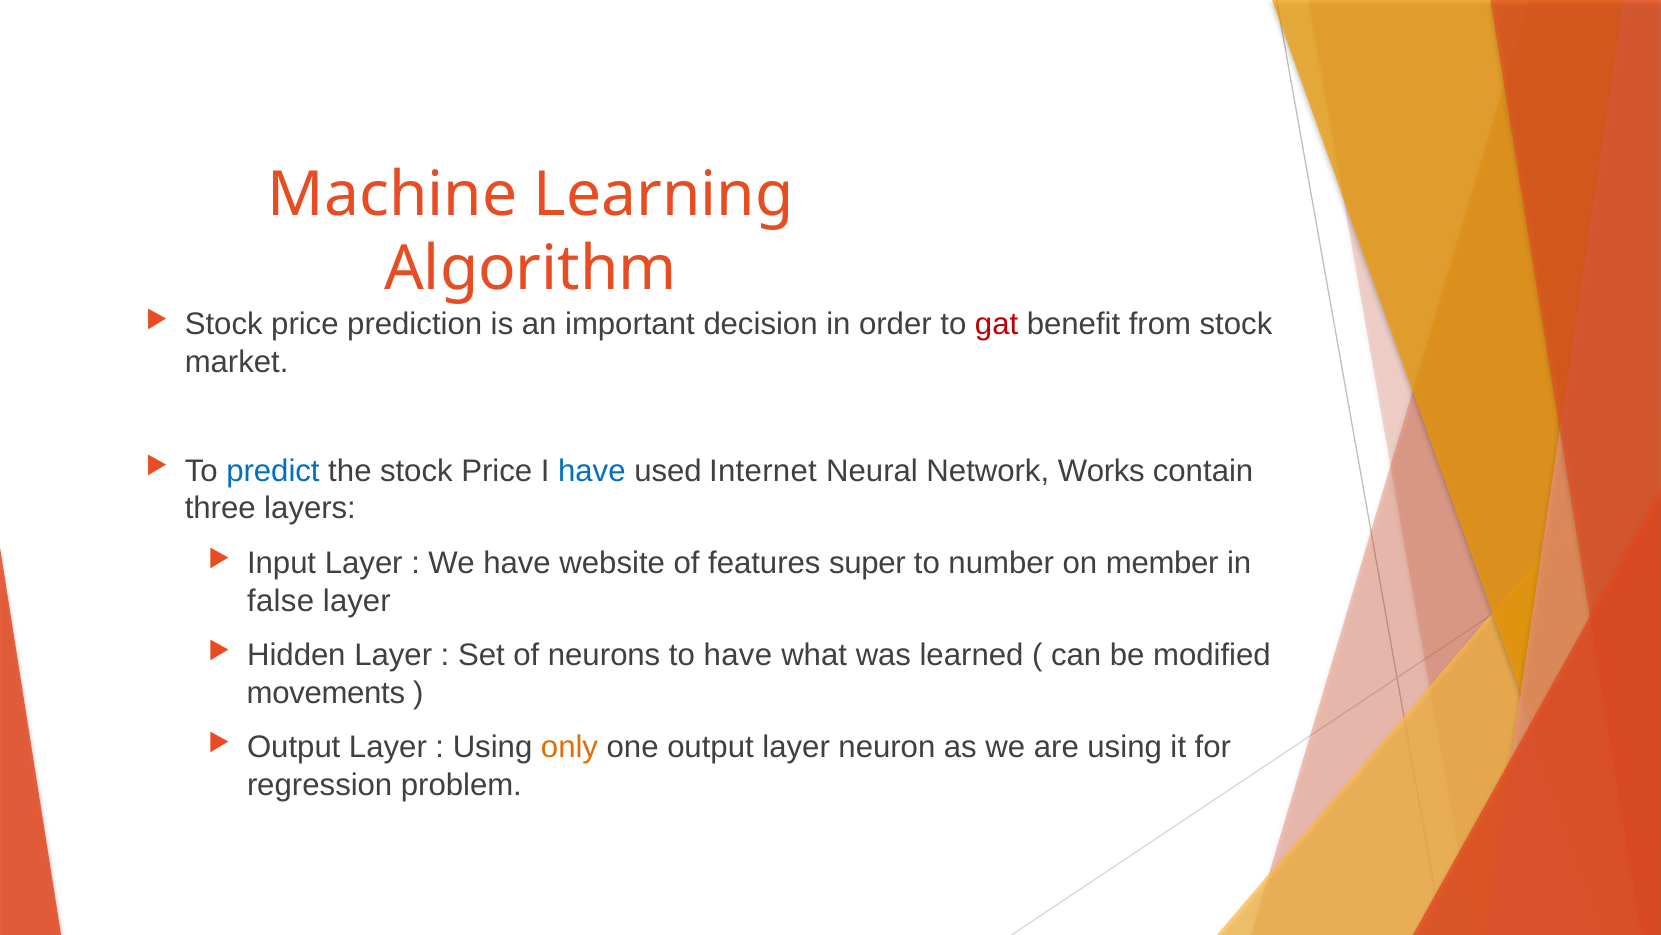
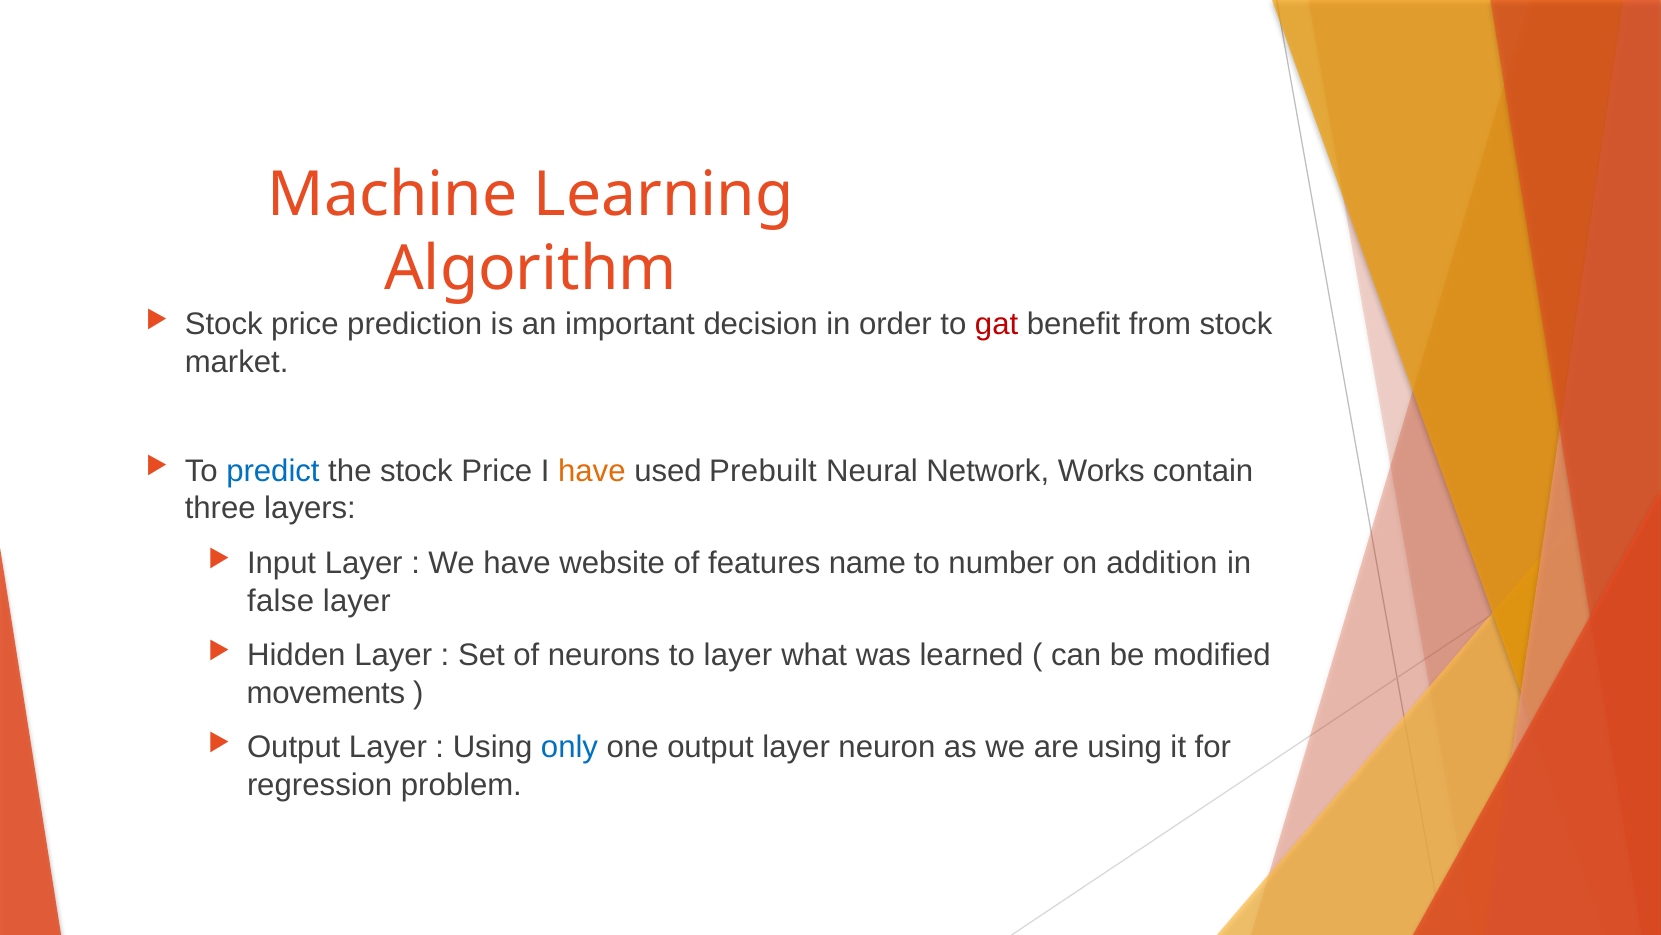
have colour: blue -> orange (592, 471)
Internet: Internet -> Prebuilt (763, 471)
super: super -> name (867, 563)
member: member -> addition (1162, 563)
to have: have -> layer (738, 655)
only colour: orange -> blue (569, 747)
